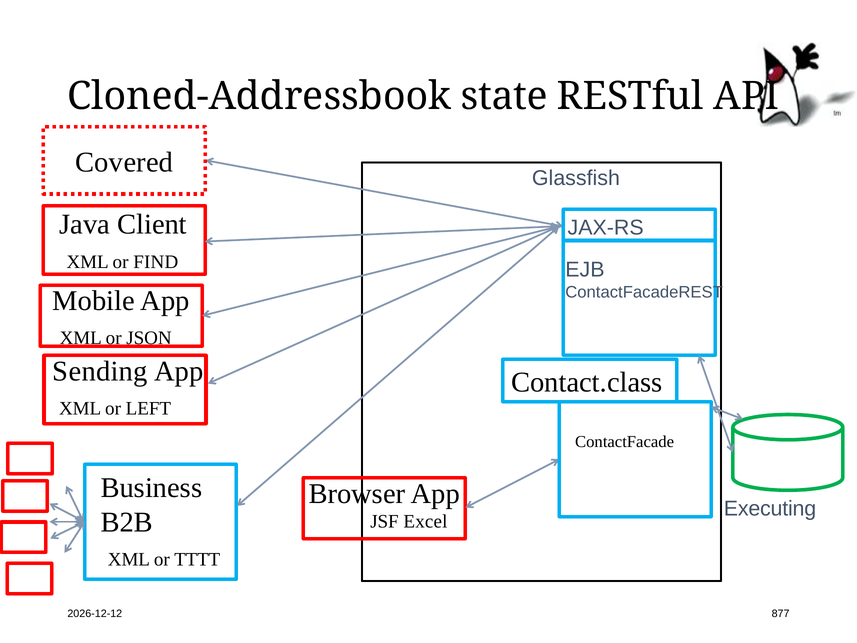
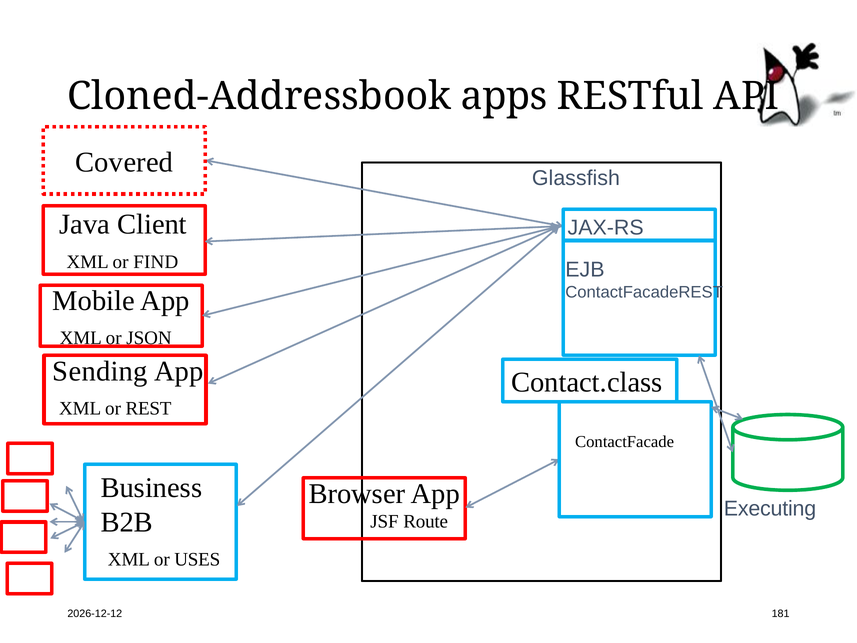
state: state -> apps (504, 96)
LEFT: LEFT -> REST (148, 408)
Excel: Excel -> Route (426, 521)
TTTT: TTTT -> USES (197, 559)
877: 877 -> 181 (781, 614)
